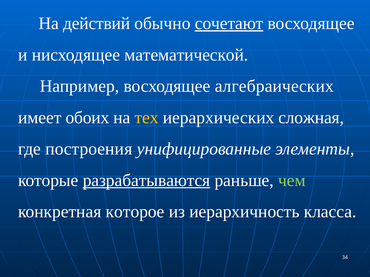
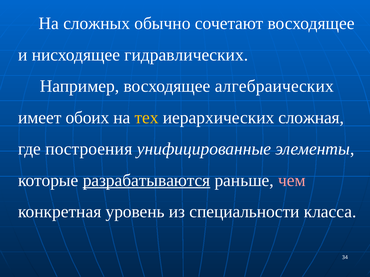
действий: действий -> сложных (97, 23)
сочетают underline: present -> none (229, 23)
математической: математической -> гидравлических (186, 55)
чем colour: light green -> pink (292, 181)
которое: которое -> уровень (135, 212)
иерархичность: иерархичность -> специальности (244, 212)
